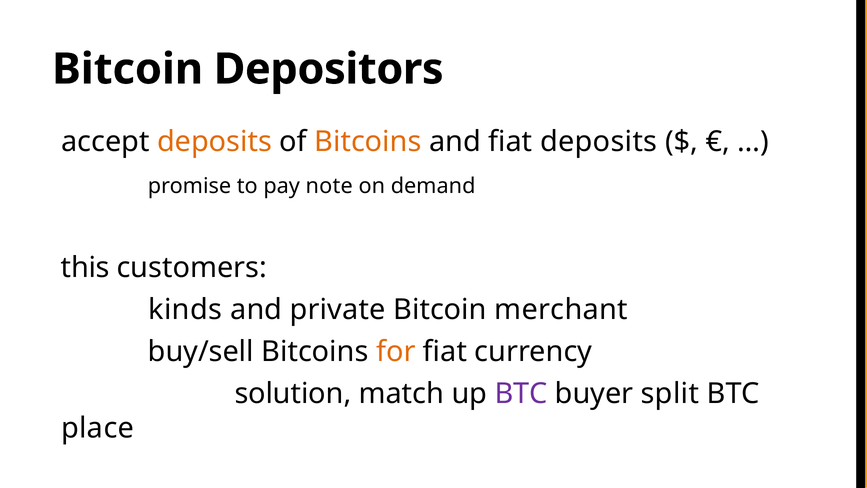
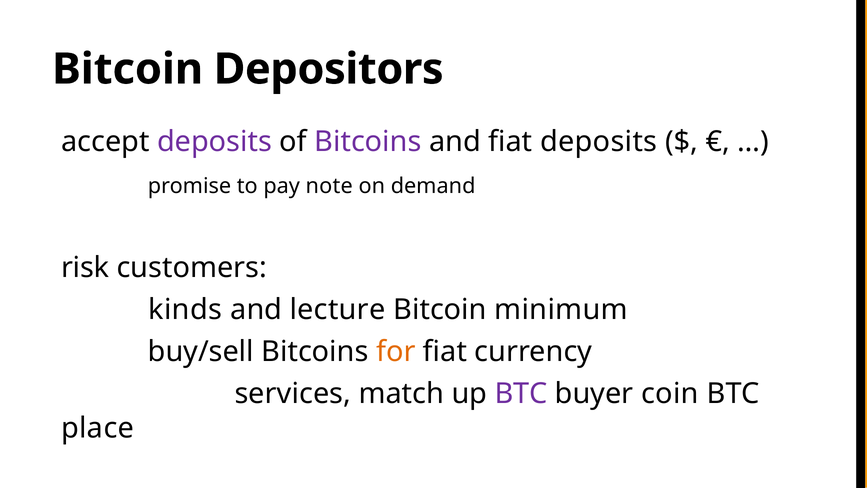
deposits colour: orange -> purple (215, 142)
Bitcoins colour: orange -> purple (368, 142)
this: this -> risk (85, 268)
private: private -> lecture (338, 310)
merchant: merchant -> minimum (561, 310)
solution: solution -> services (293, 393)
split: split -> coin (670, 393)
